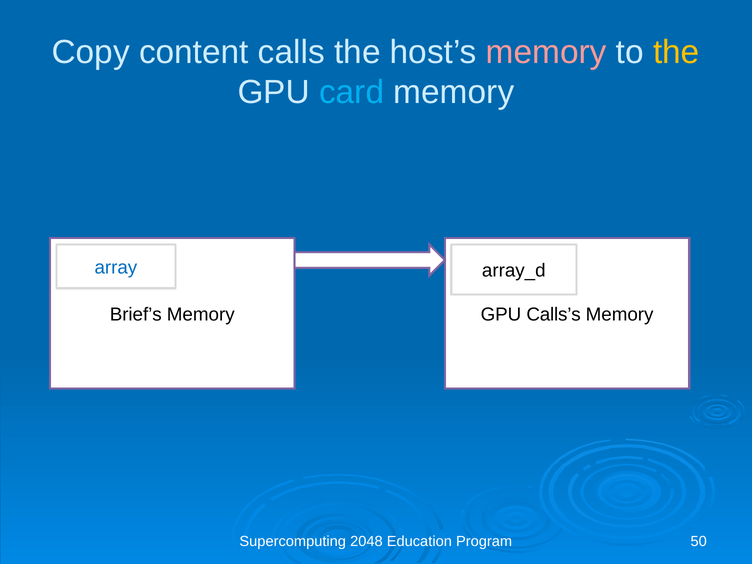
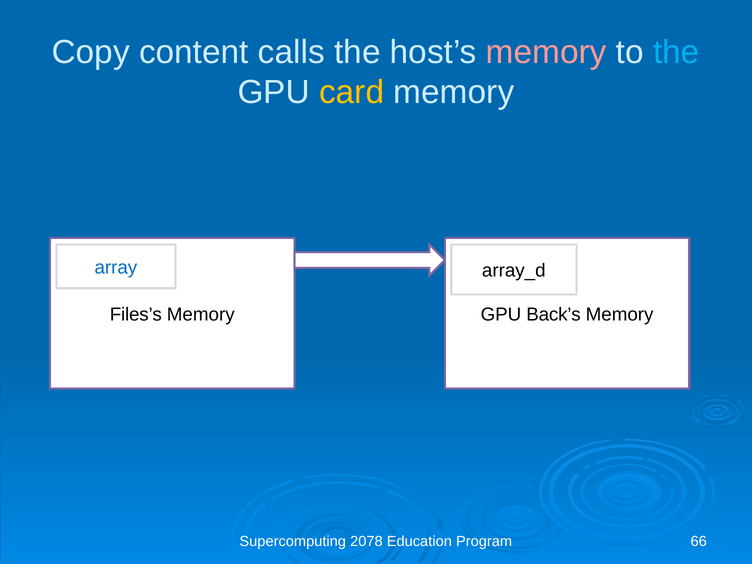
the colour: yellow -> light blue (676, 52)
card colour: light blue -> yellow (352, 92)
Brief’s: Brief’s -> Files’s (136, 315)
Calls’s: Calls’s -> Back’s (554, 315)
2048: 2048 -> 2078 (366, 541)
50: 50 -> 66 (699, 541)
